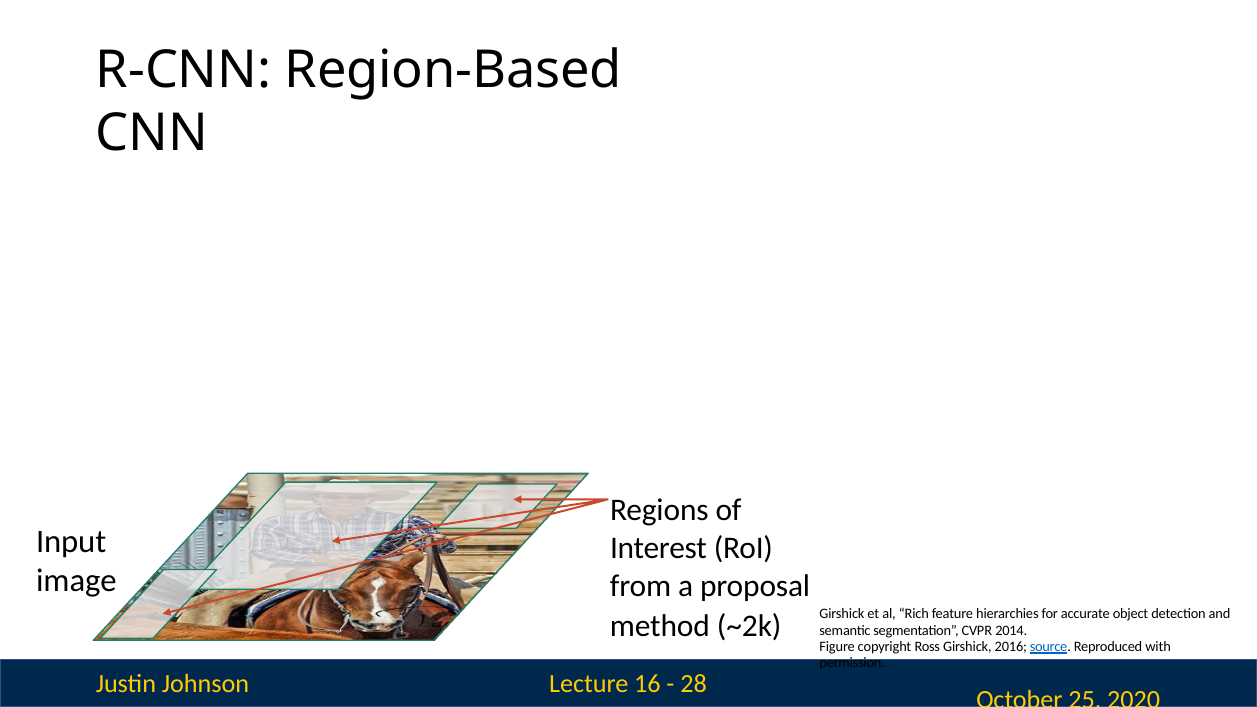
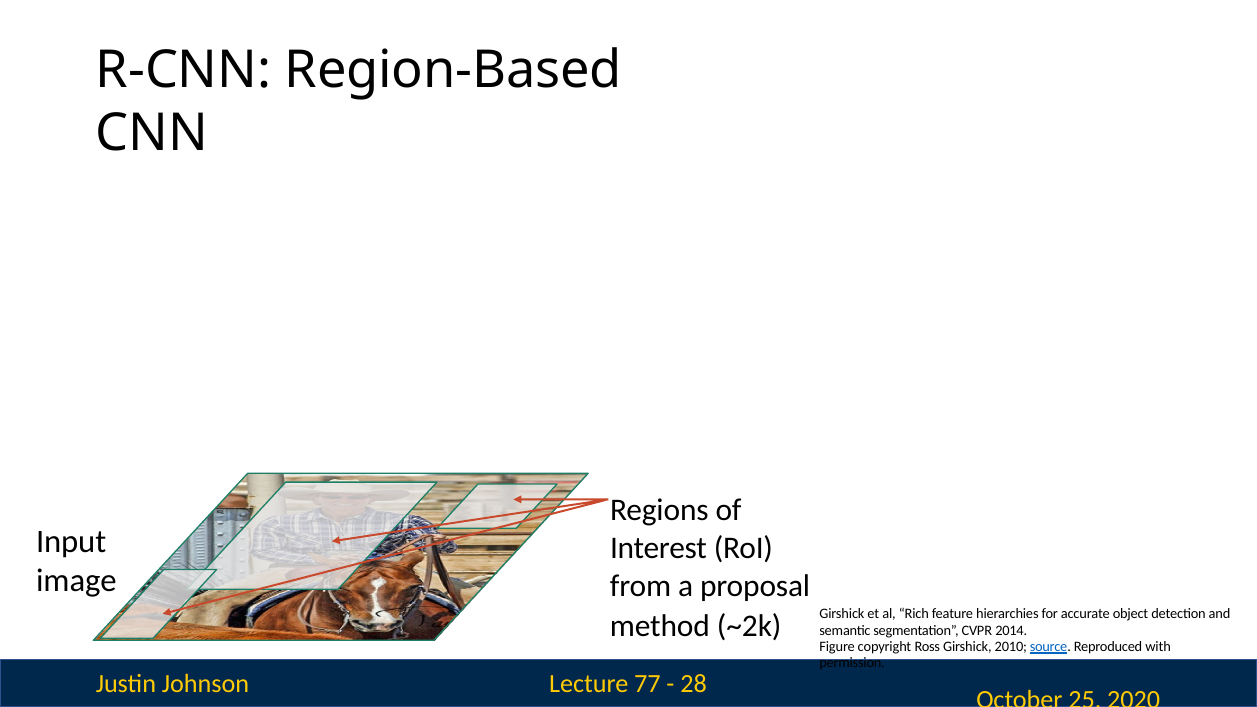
2016: 2016 -> 2010 (1011, 647)
16: 16 -> 77 (647, 684)
